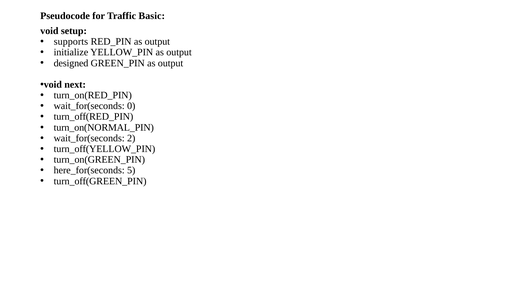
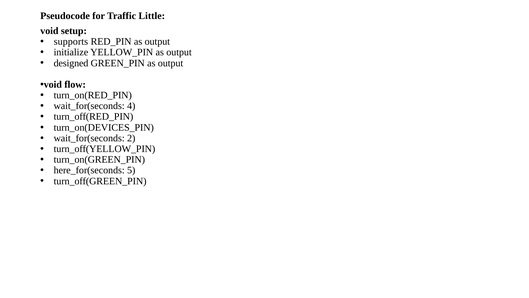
Basic: Basic -> Little (152, 16)
next: next -> flow (75, 84)
0: 0 -> 4 (131, 106)
turn_on(NORMAL_PIN: turn_on(NORMAL_PIN -> turn_on(DEVICES_PIN (104, 127)
